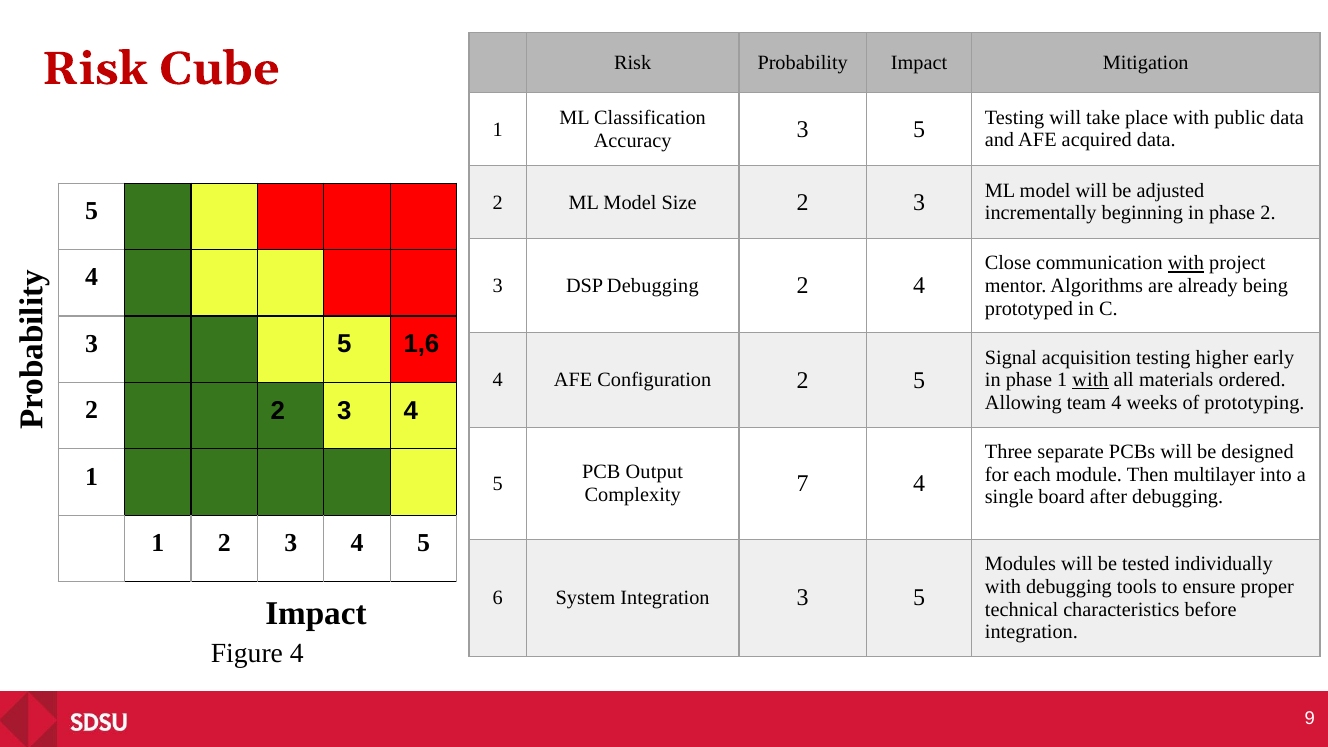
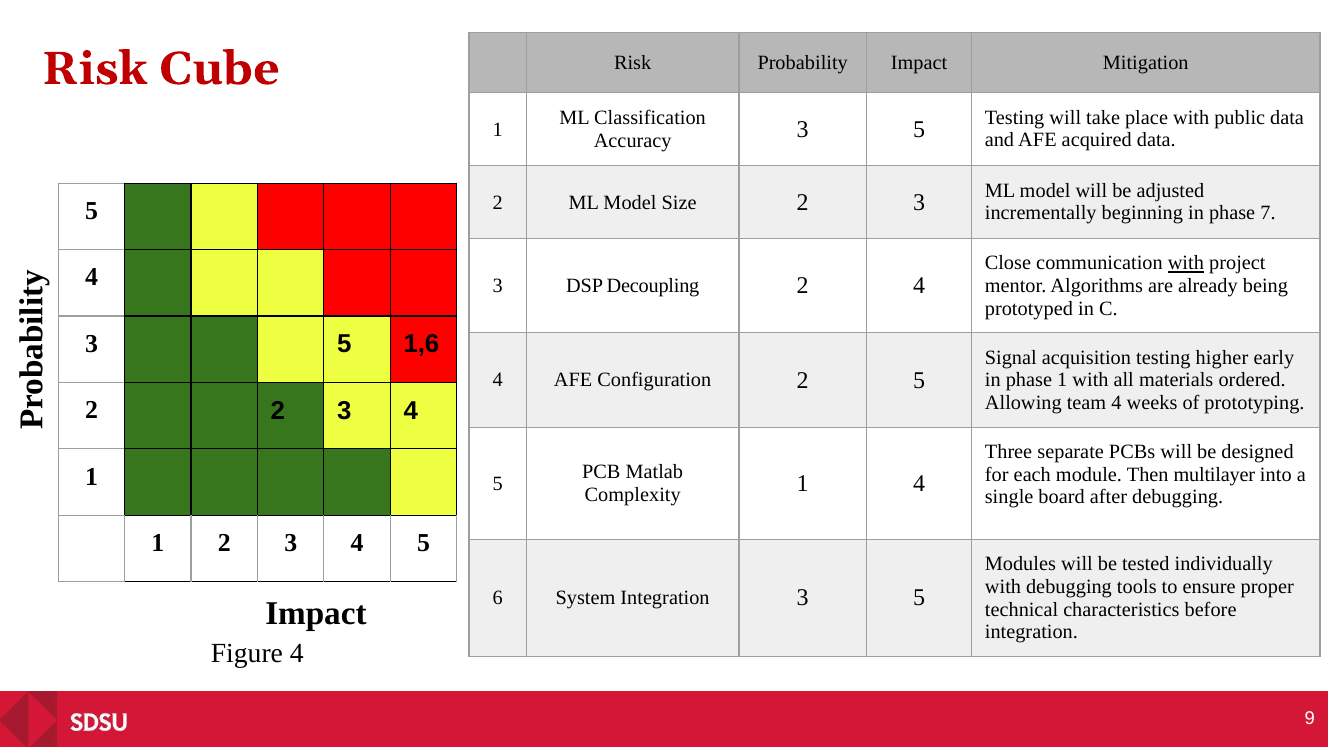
phase 2: 2 -> 7 (1268, 213)
DSP Debugging: Debugging -> Decoupling (653, 286)
with underline: present -> none (1090, 380)
Output: Output -> Matlab (654, 472)
Complexity 7: 7 -> 1 (803, 483)
